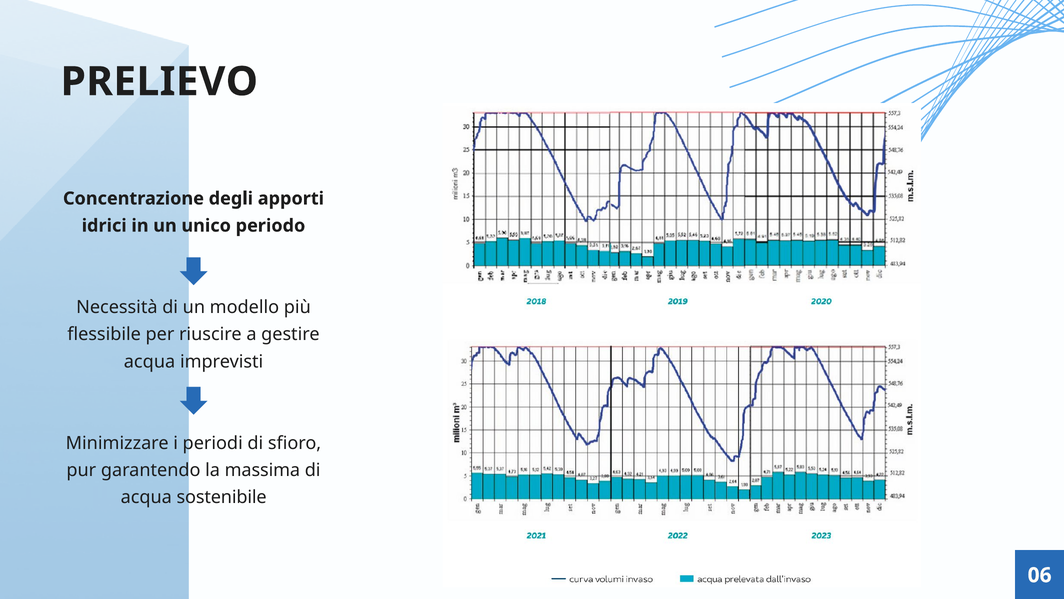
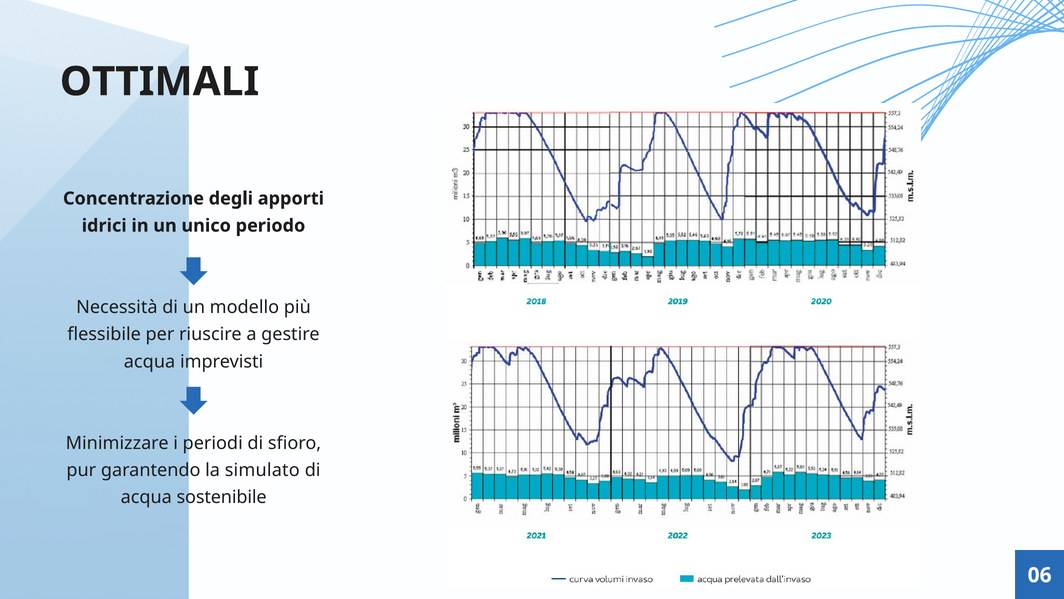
PRELIEVO: PRELIEVO -> OTTIMALI (160, 82)
massima: massima -> simulato (262, 470)
